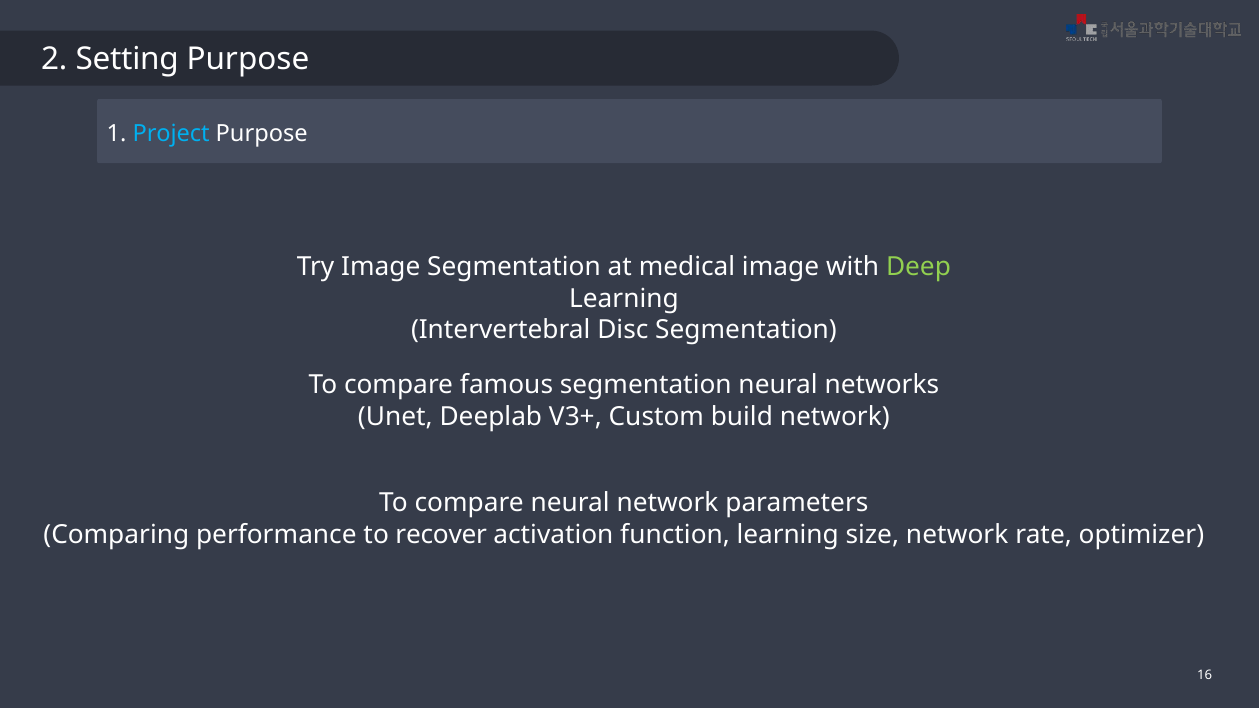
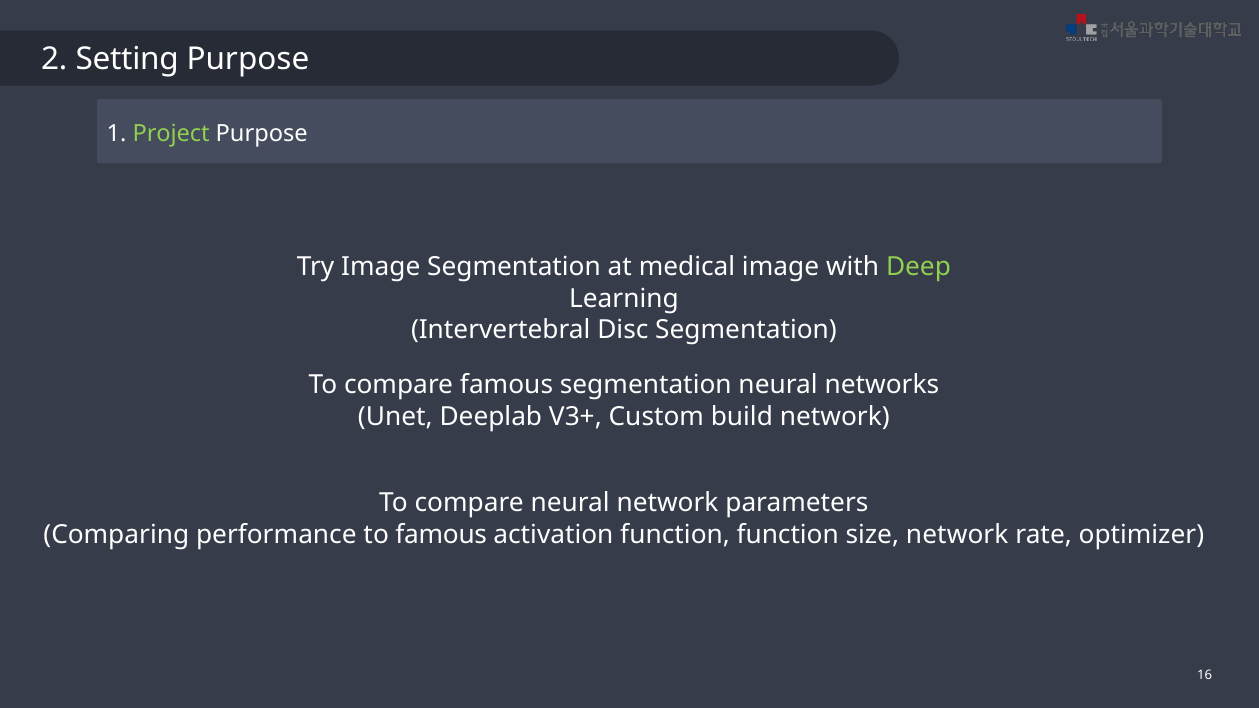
Project colour: light blue -> light green (171, 134)
to recover: recover -> famous (441, 535)
function learning: learning -> function (788, 535)
